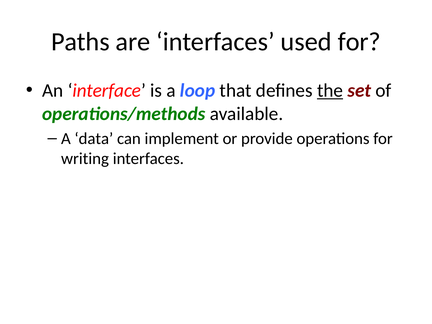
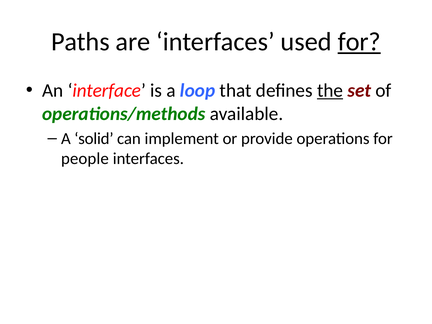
for underline: none -> present (359, 42)
data: data -> solid (94, 138)
writing: writing -> people (85, 159)
